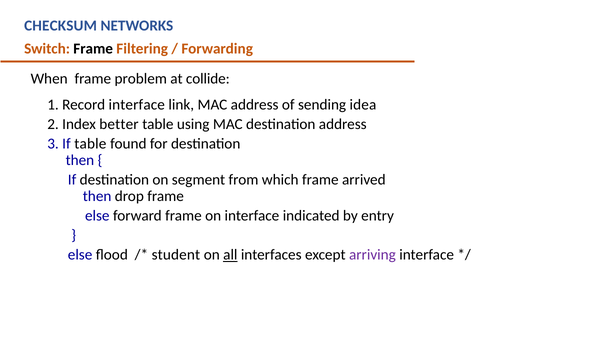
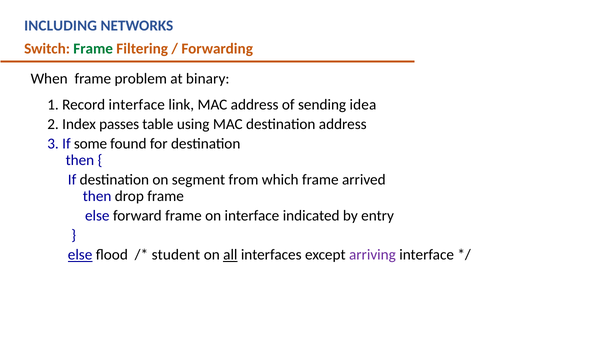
CHECKSUM: CHECKSUM -> INCLUDING (61, 26)
Frame colour: black -> green (93, 49)
collide: collide -> binary (208, 79)
better: better -> passes (119, 124)
If table: table -> some (91, 144)
else underline: none -> present (80, 255)
